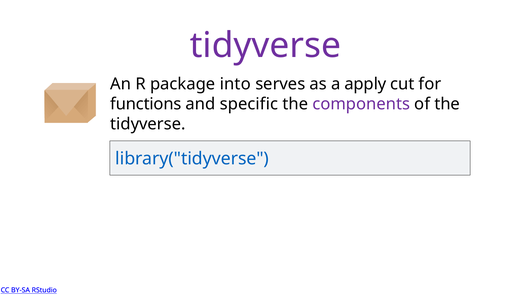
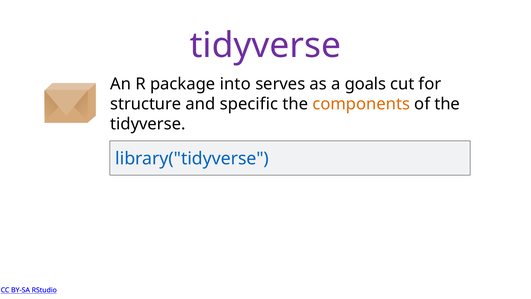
apply: apply -> goals (365, 84)
functions: functions -> structure (146, 104)
components colour: purple -> orange (361, 104)
